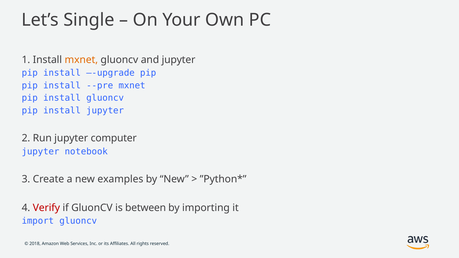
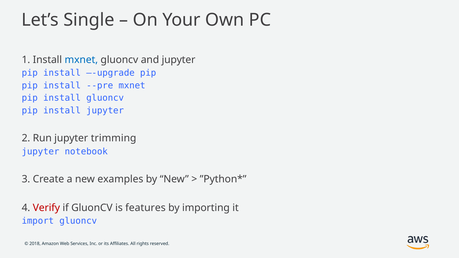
mxnet colour: orange -> blue (81, 60)
computer: computer -> trimming (114, 138)
between: between -> features (145, 208)
